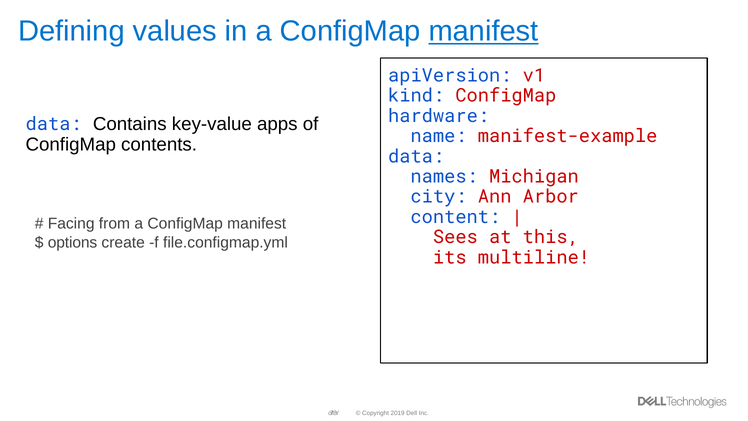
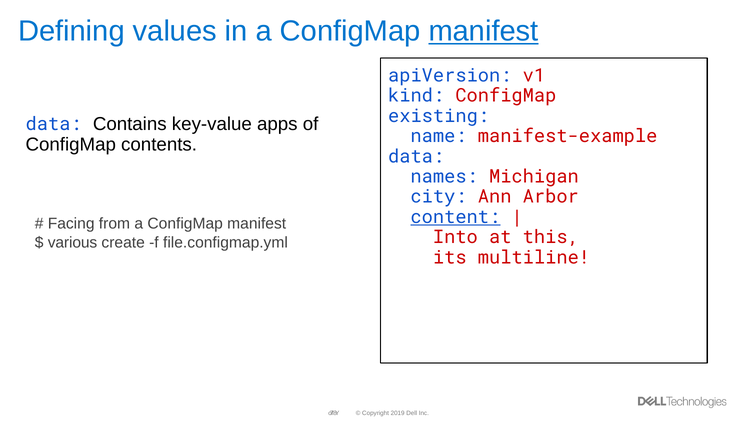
hardware: hardware -> existing (439, 116)
content underline: none -> present (455, 217)
Sees: Sees -> Into (455, 237)
options: options -> various (73, 242)
